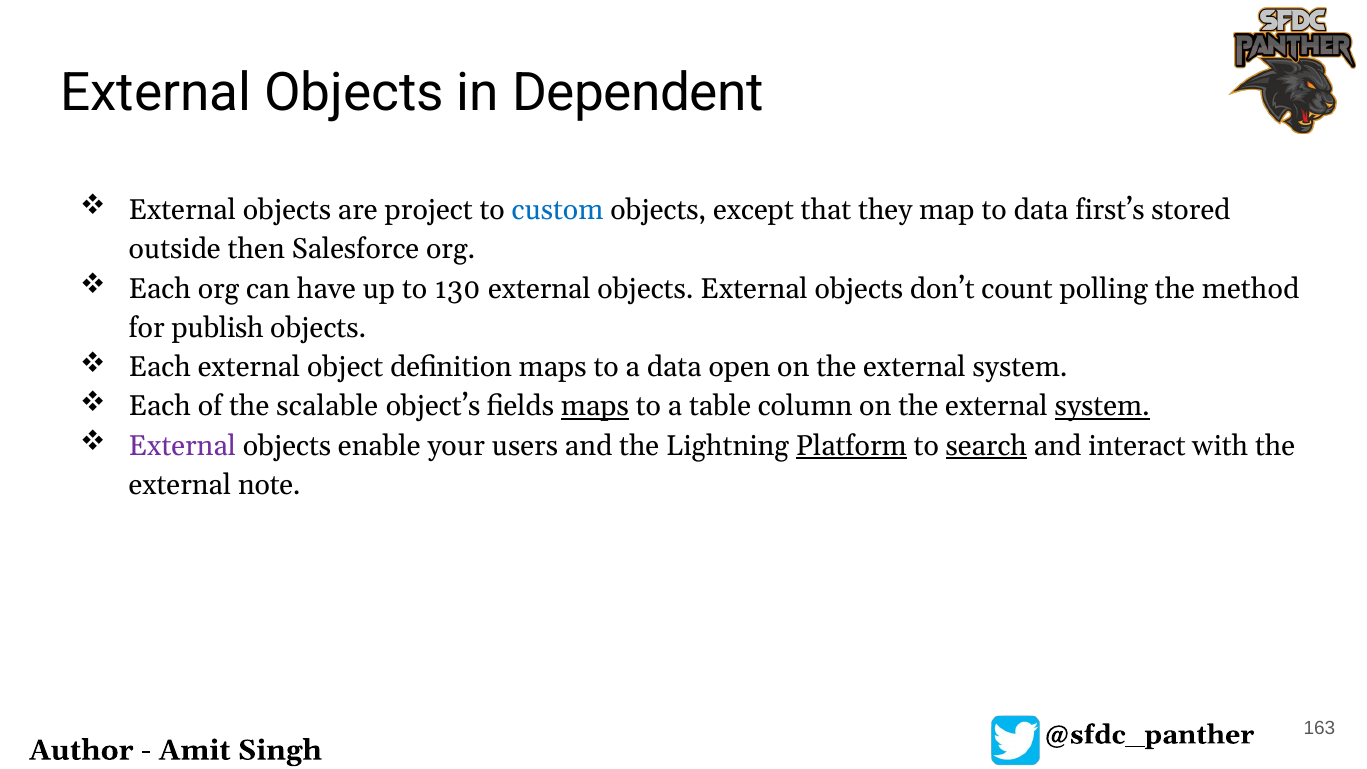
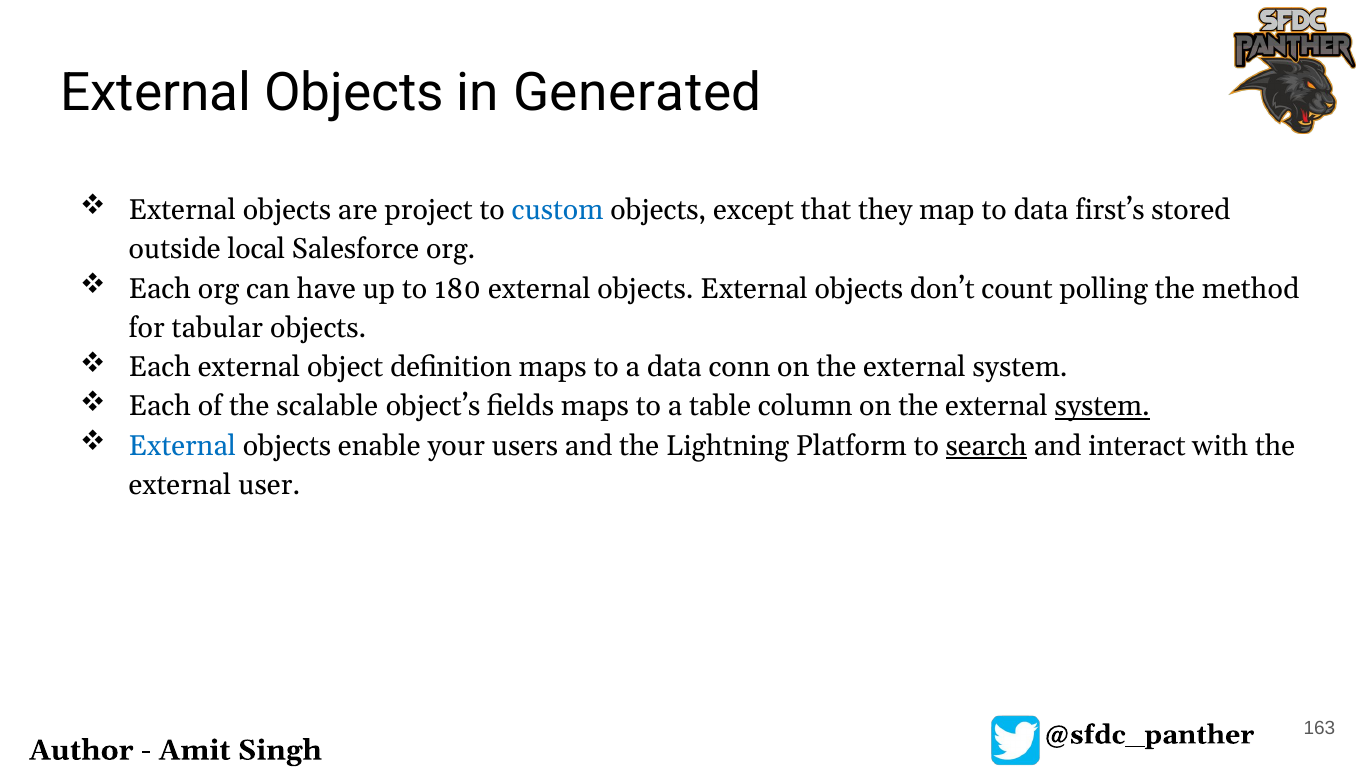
Dependent: Dependent -> Generated (637, 93)
then: then -> local (256, 249)
130: 130 -> 180 (458, 289)
publish: publish -> tabular (217, 328)
open: open -> conn (739, 367)
maps underline: present -> none (595, 407)
External colour: purple -> blue (182, 446)
Platform underline: present -> none (851, 446)
note: note -> user (269, 485)
